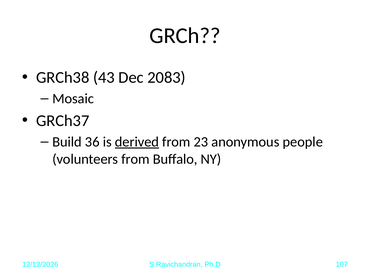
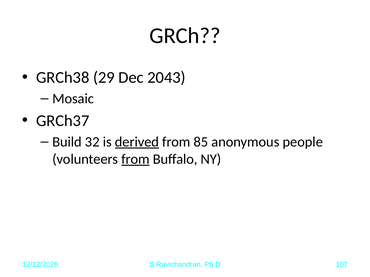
43: 43 -> 29 (104, 78)
2083: 2083 -> 2043 (167, 78)
36: 36 -> 32 (92, 142)
23: 23 -> 85 (201, 142)
from underline: none -> present (136, 159)
